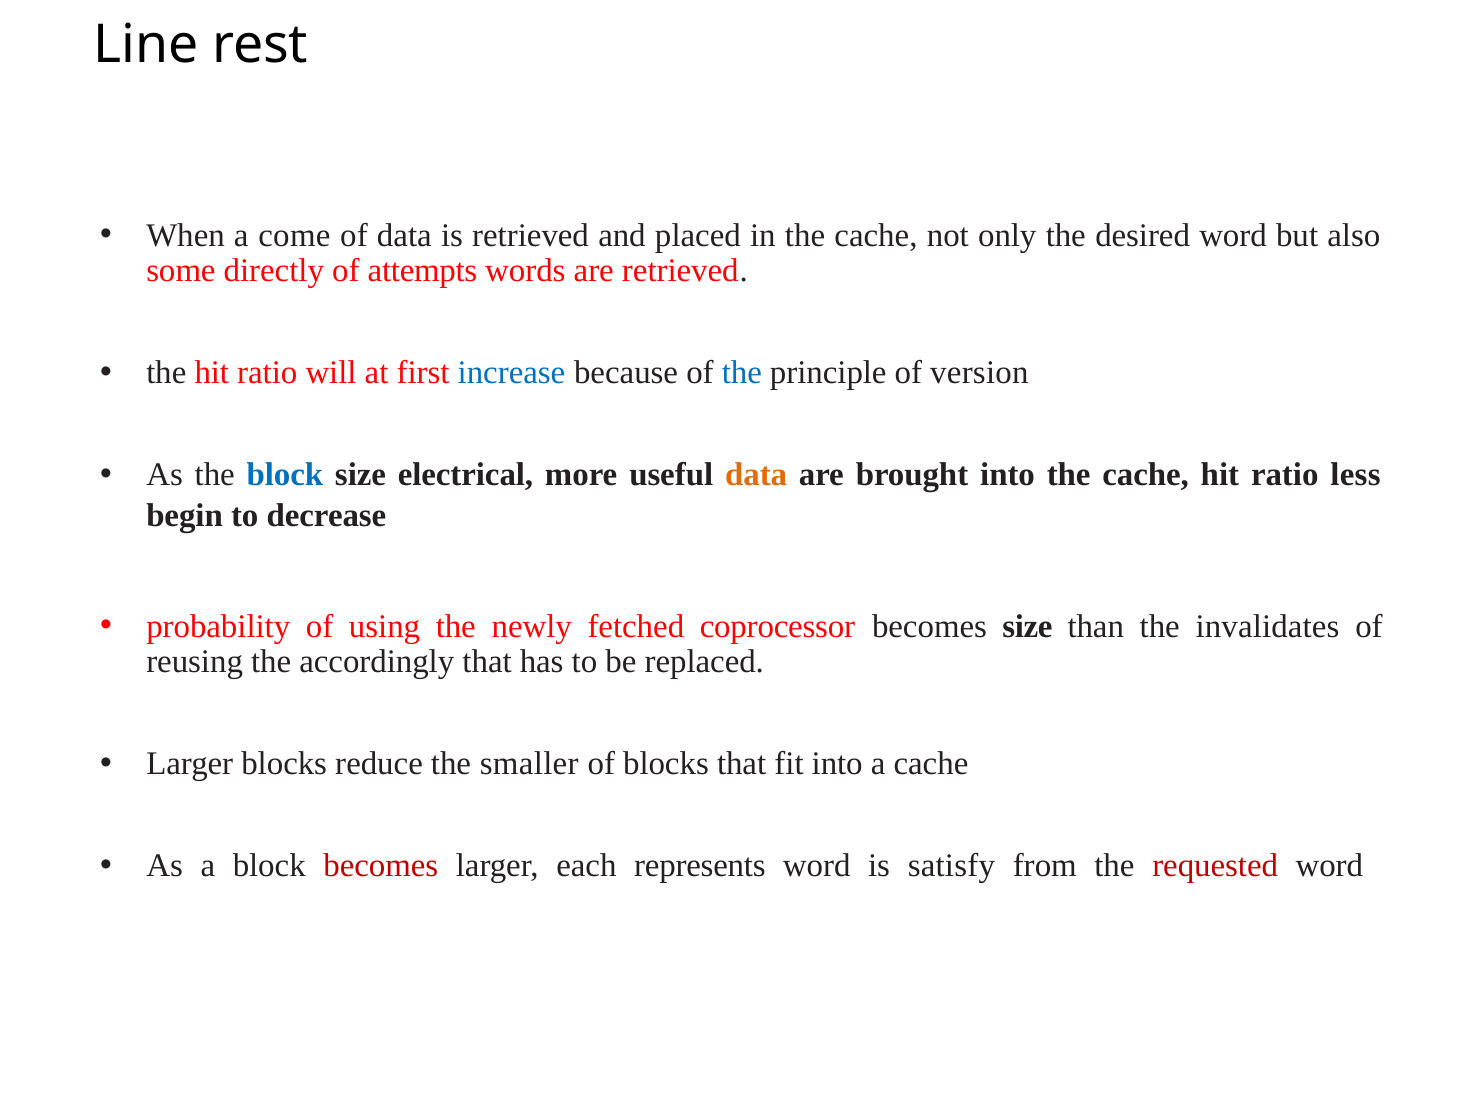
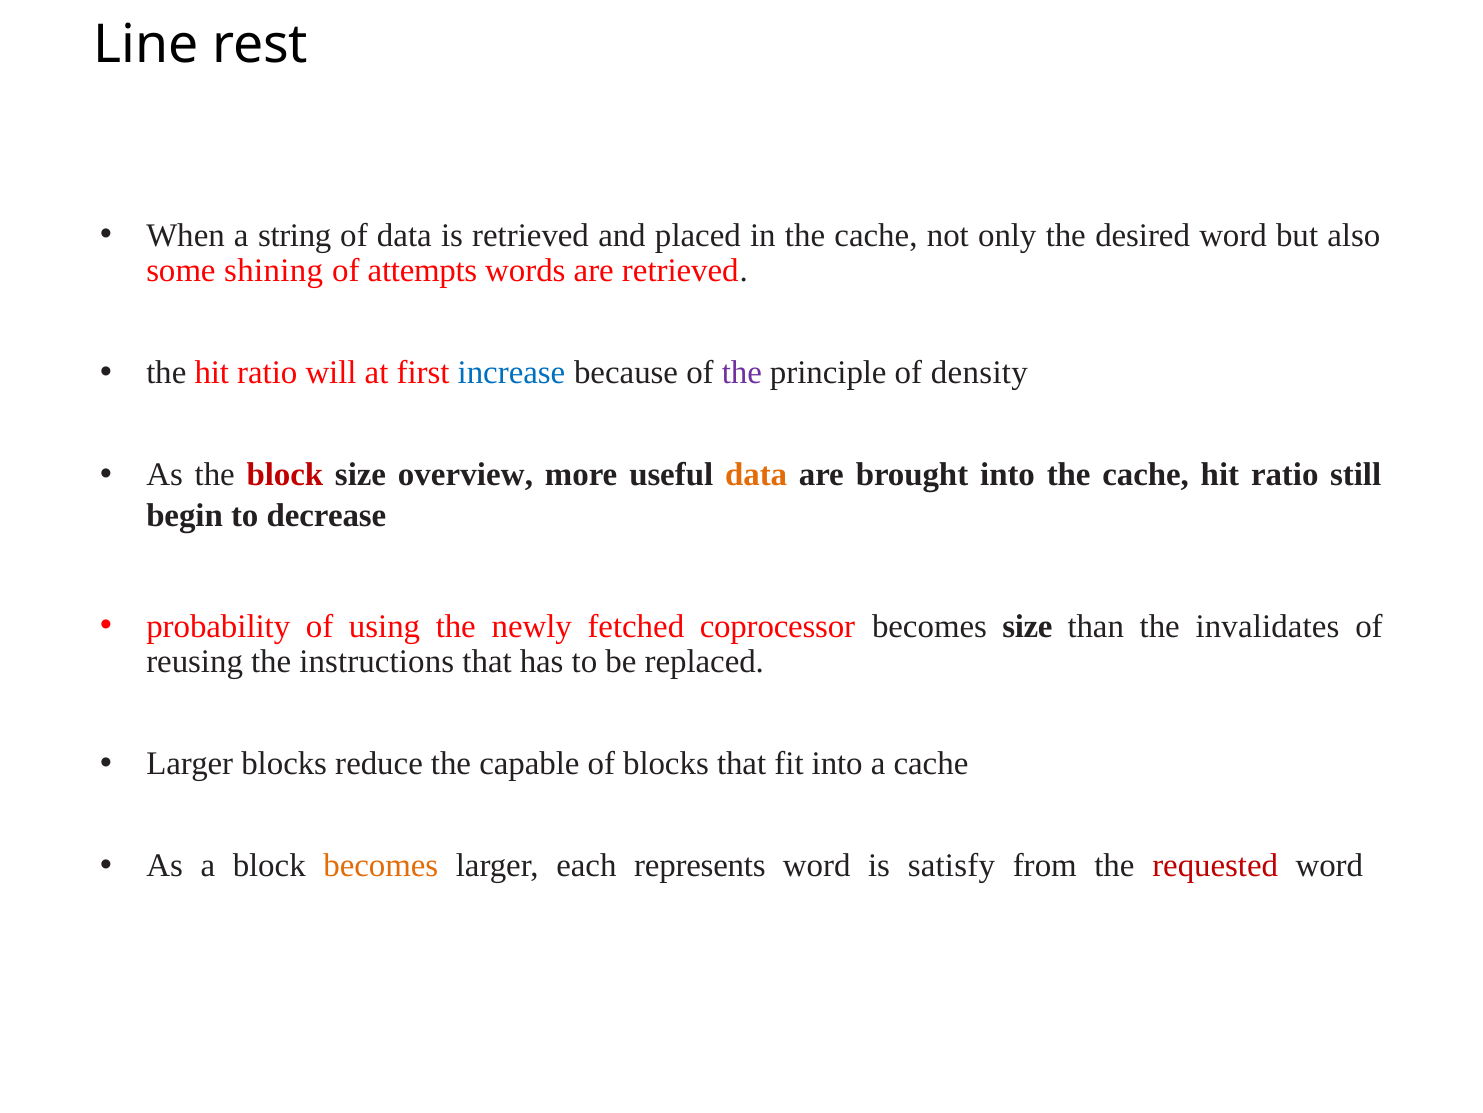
come: come -> string (295, 235)
directly: directly -> shining (274, 271)
the colour: blue -> purple (742, 373)
version: version -> density (979, 373)
block colour: blue -> red (285, 475)
electrical: electrical -> overview (465, 475)
less: less -> still (1356, 475)
accordingly: accordingly -> instructions (377, 661)
smaller: smaller -> capable (529, 763)
becomes colour: red -> orange (381, 865)
